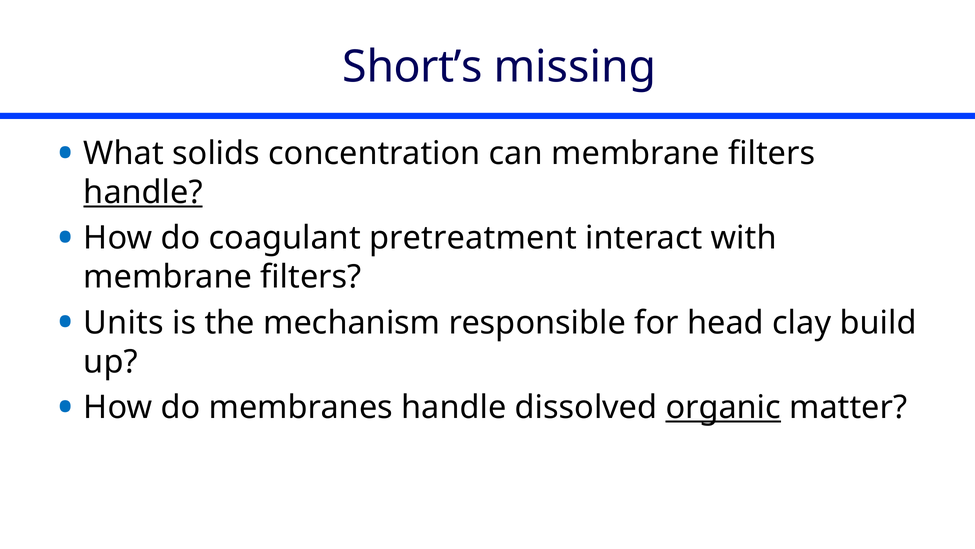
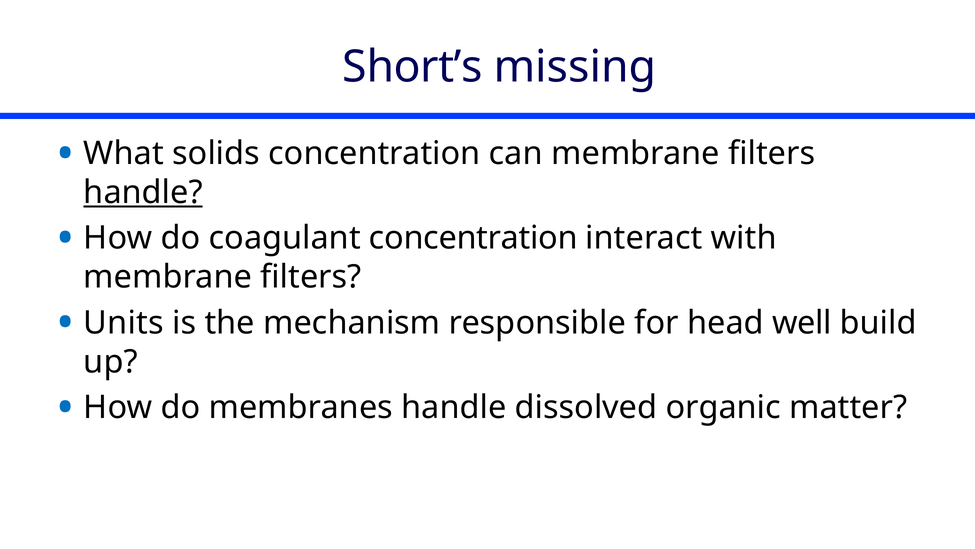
coagulant pretreatment: pretreatment -> concentration (473, 238)
clay: clay -> well (802, 322)
organic underline: present -> none (723, 407)
